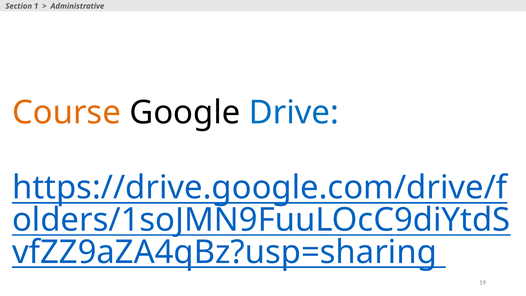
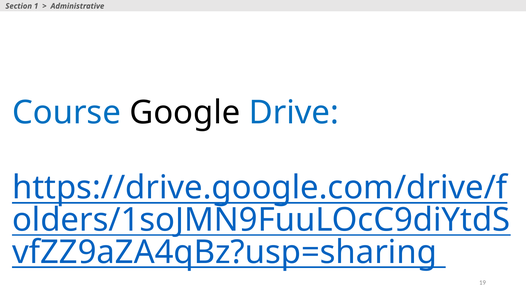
Course colour: orange -> blue (66, 113)
